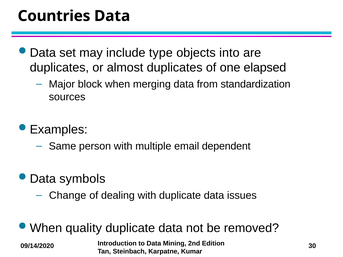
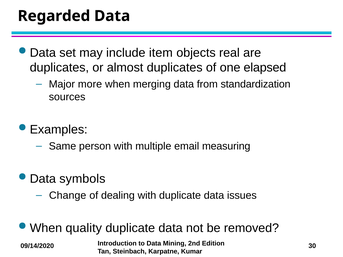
Countries: Countries -> Regarded (54, 16)
type: type -> item (161, 53)
into: into -> real (229, 53)
block: block -> more (90, 84)
dependent: dependent -> measuring (226, 146)
